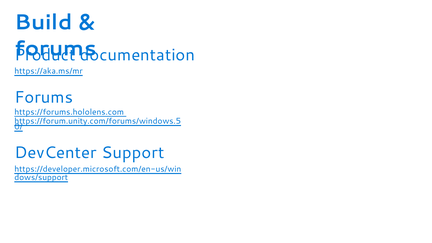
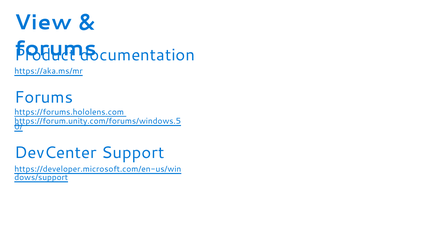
Build: Build -> View (43, 22)
